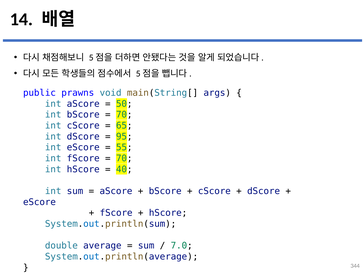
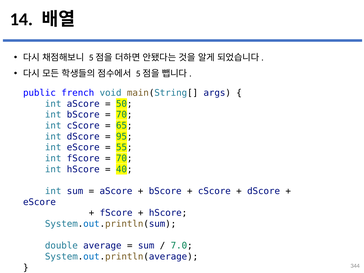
prawns: prawns -> french (78, 93)
